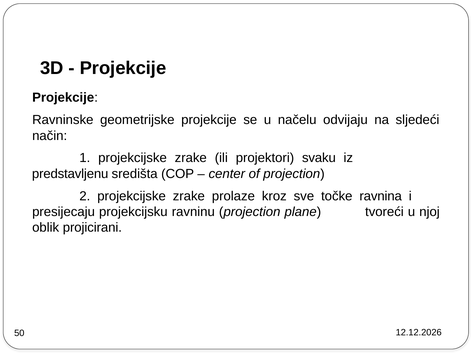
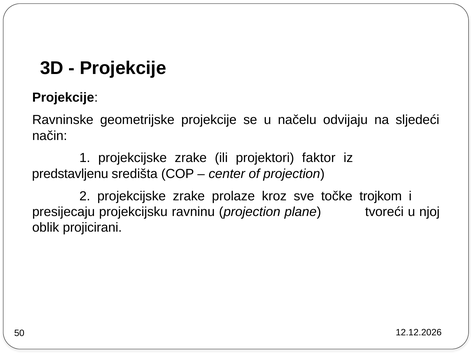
svaku: svaku -> faktor (319, 158)
ravnina: ravnina -> trojkom (381, 196)
